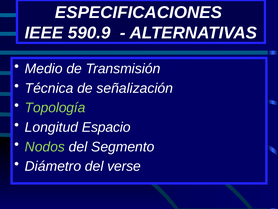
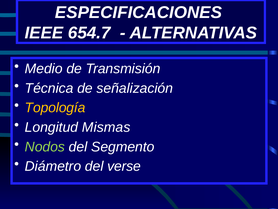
590.9: 590.9 -> 654.7 (89, 33)
Topología colour: light green -> yellow (55, 108)
Espacio: Espacio -> Mismas (106, 127)
